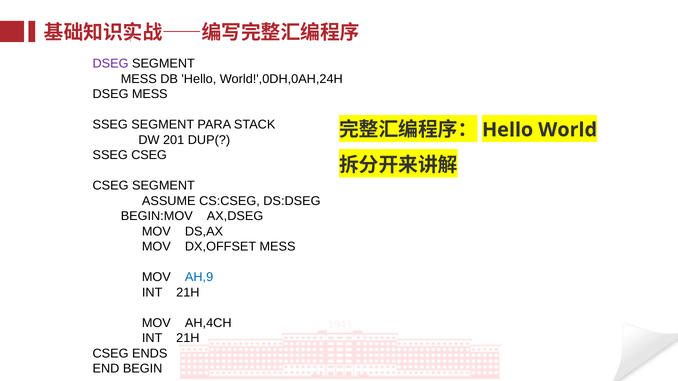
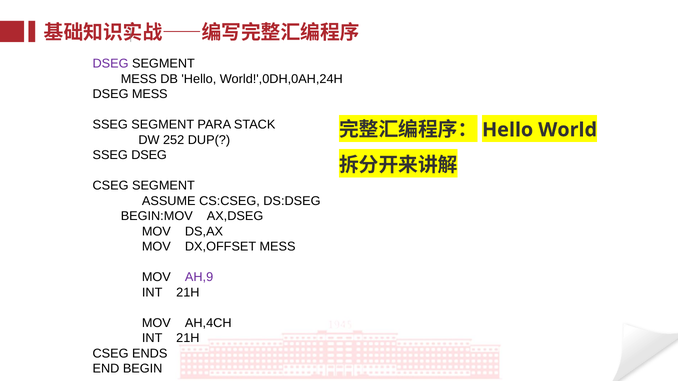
201: 201 -> 252 (174, 140)
SSEG CSEG: CSEG -> DSEG (149, 155)
AH,9 colour: blue -> purple (199, 277)
